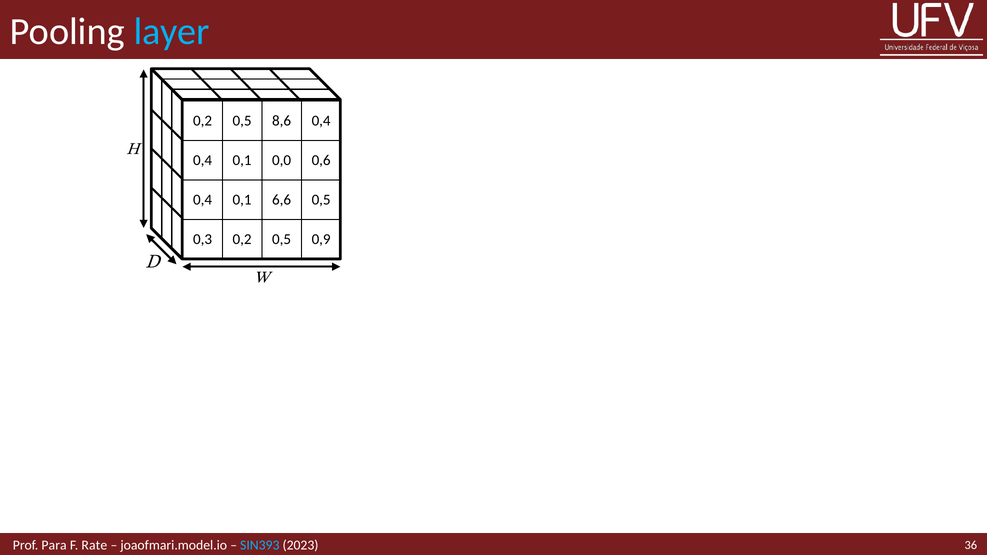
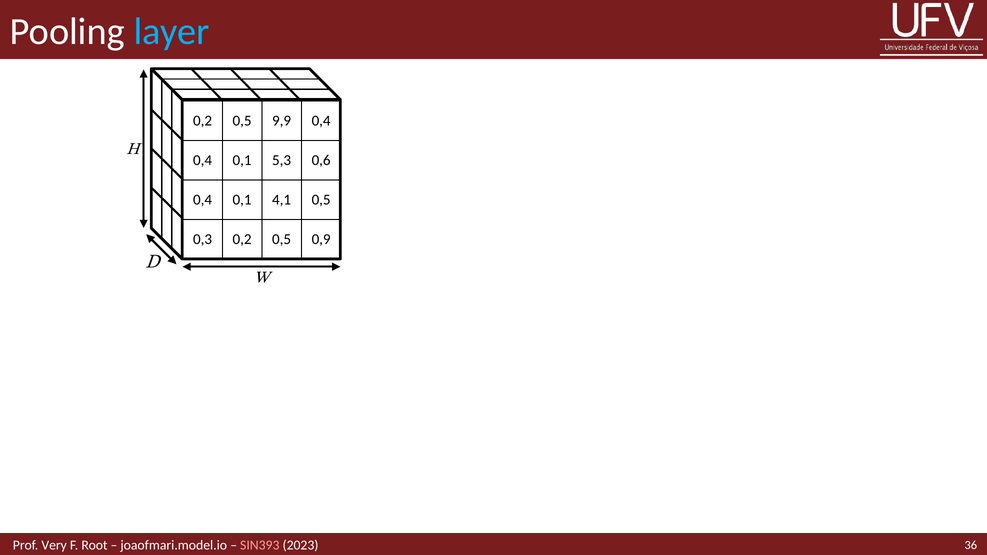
8,6: 8,6 -> 9,9 (282, 121)
0,0: 0,0 -> 5,3 (282, 160)
6,6: 6,6 -> 4,1 (282, 200)
Para: Para -> Very (54, 546)
Rate: Rate -> Root (94, 546)
SIN393 colour: light blue -> pink (260, 546)
